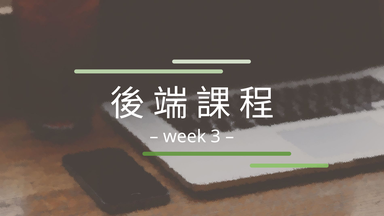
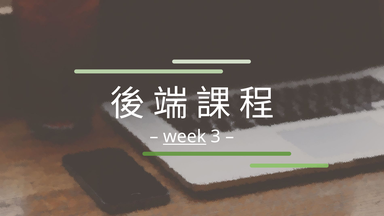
week underline: none -> present (185, 137)
